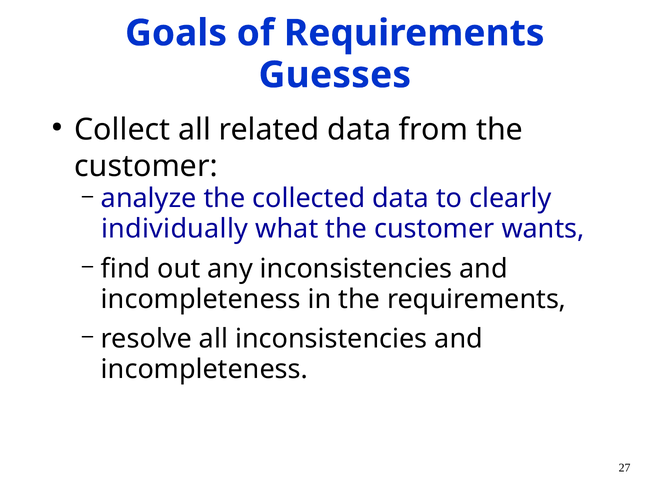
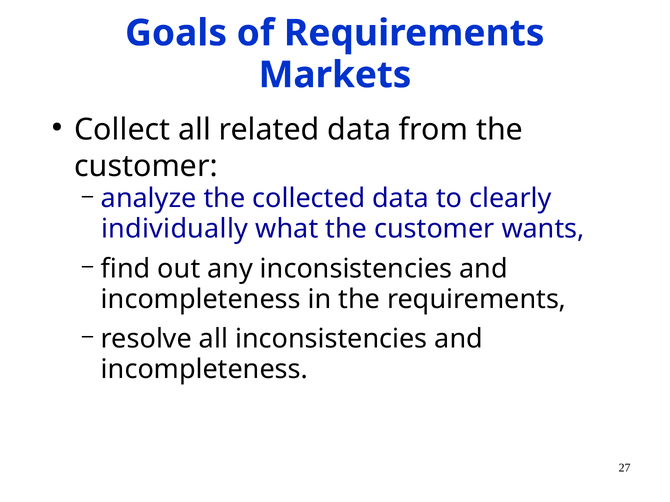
Guesses: Guesses -> Markets (335, 75)
